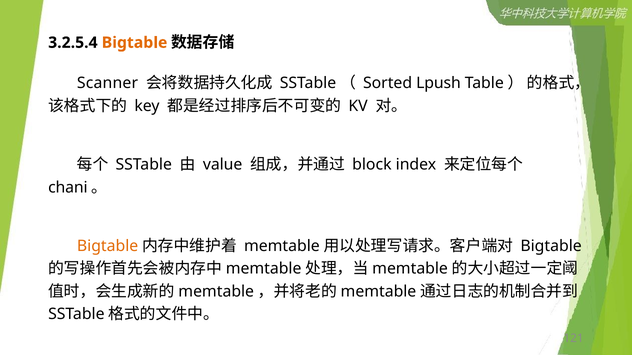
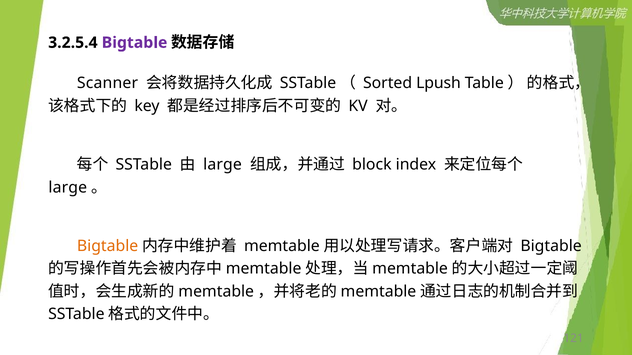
Bigtable colour: orange -> purple (135, 43)
value: value -> large (223, 165)
chani: chani -> large (68, 188)
